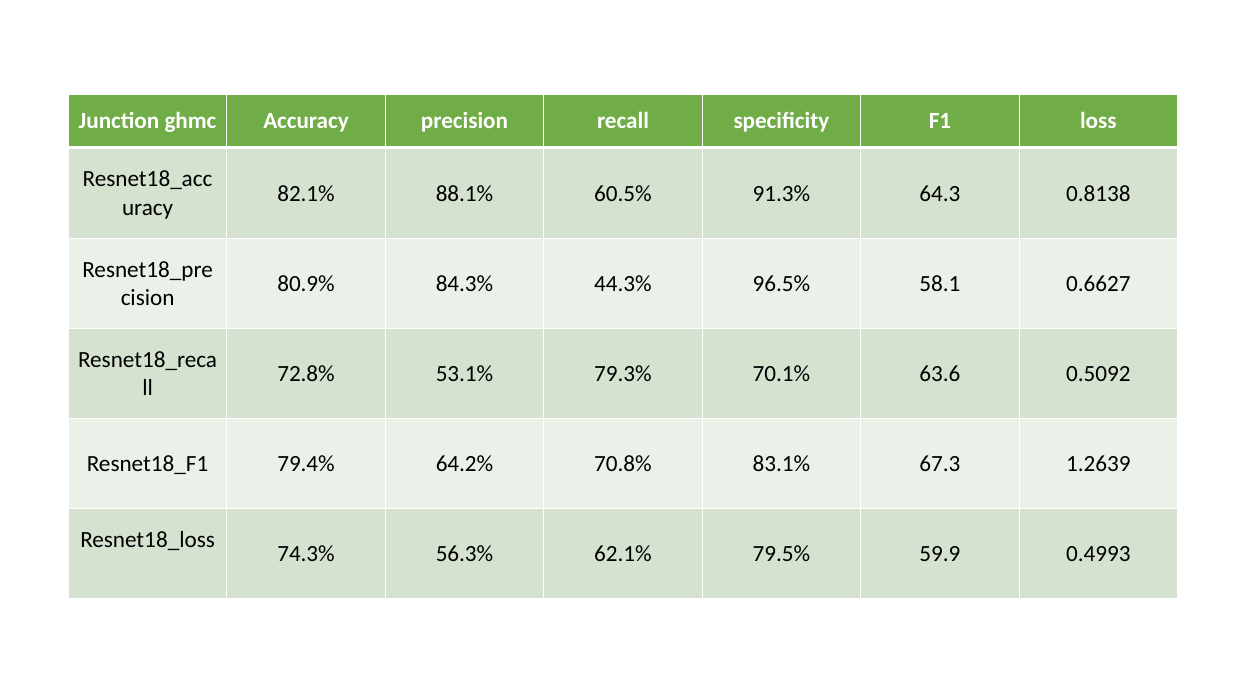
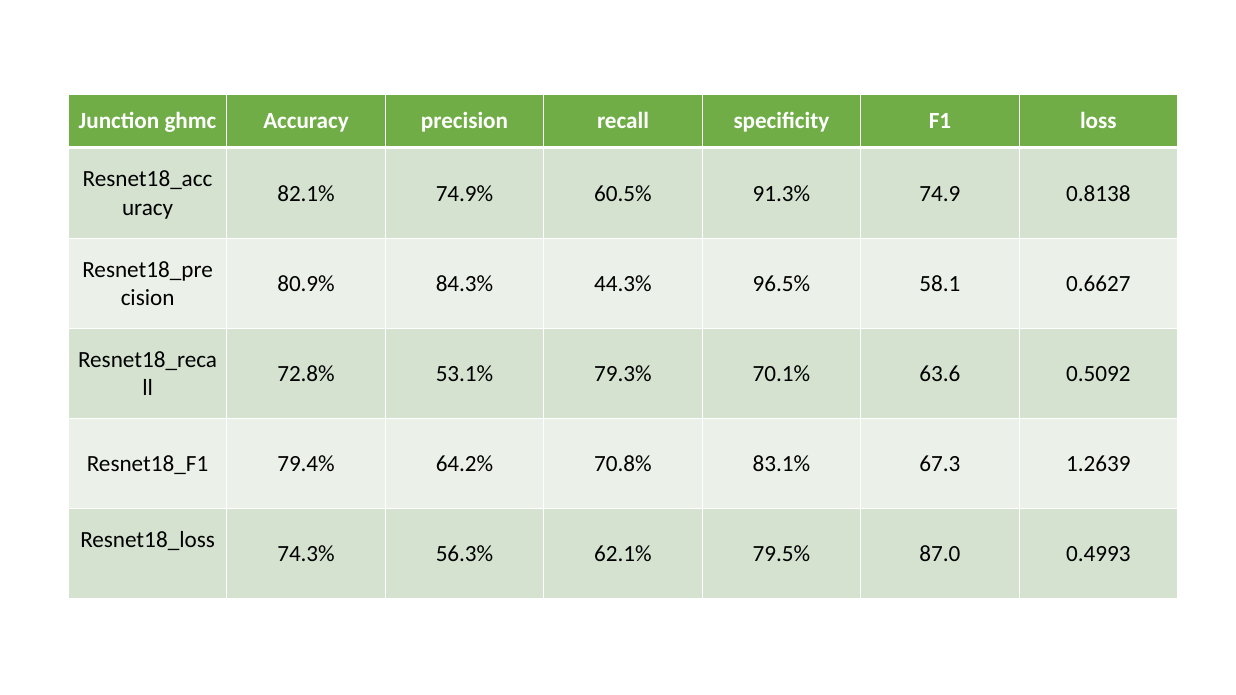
88.1%: 88.1% -> 74.9% (464, 193)
64.3: 64.3 -> 74.9 (940, 193)
59.9: 59.9 -> 87.0 (940, 554)
